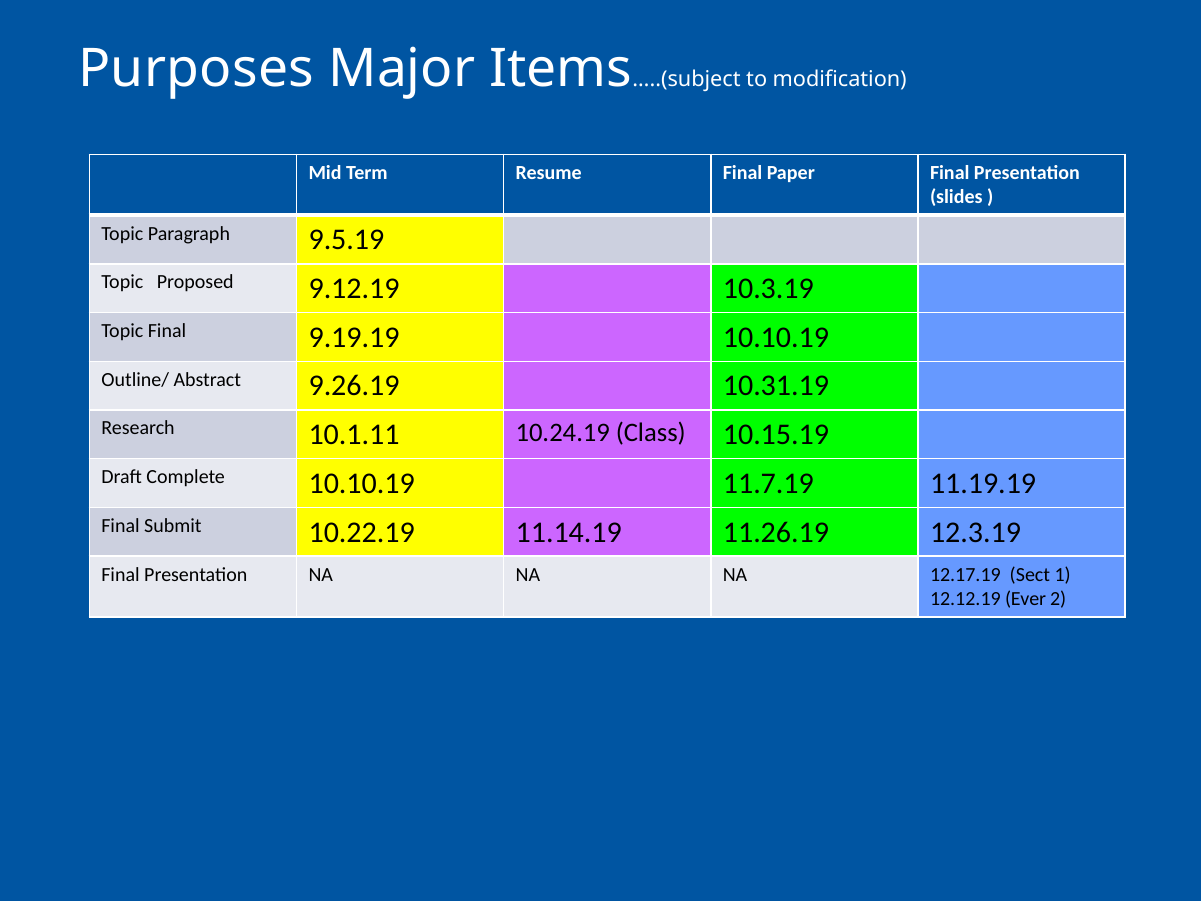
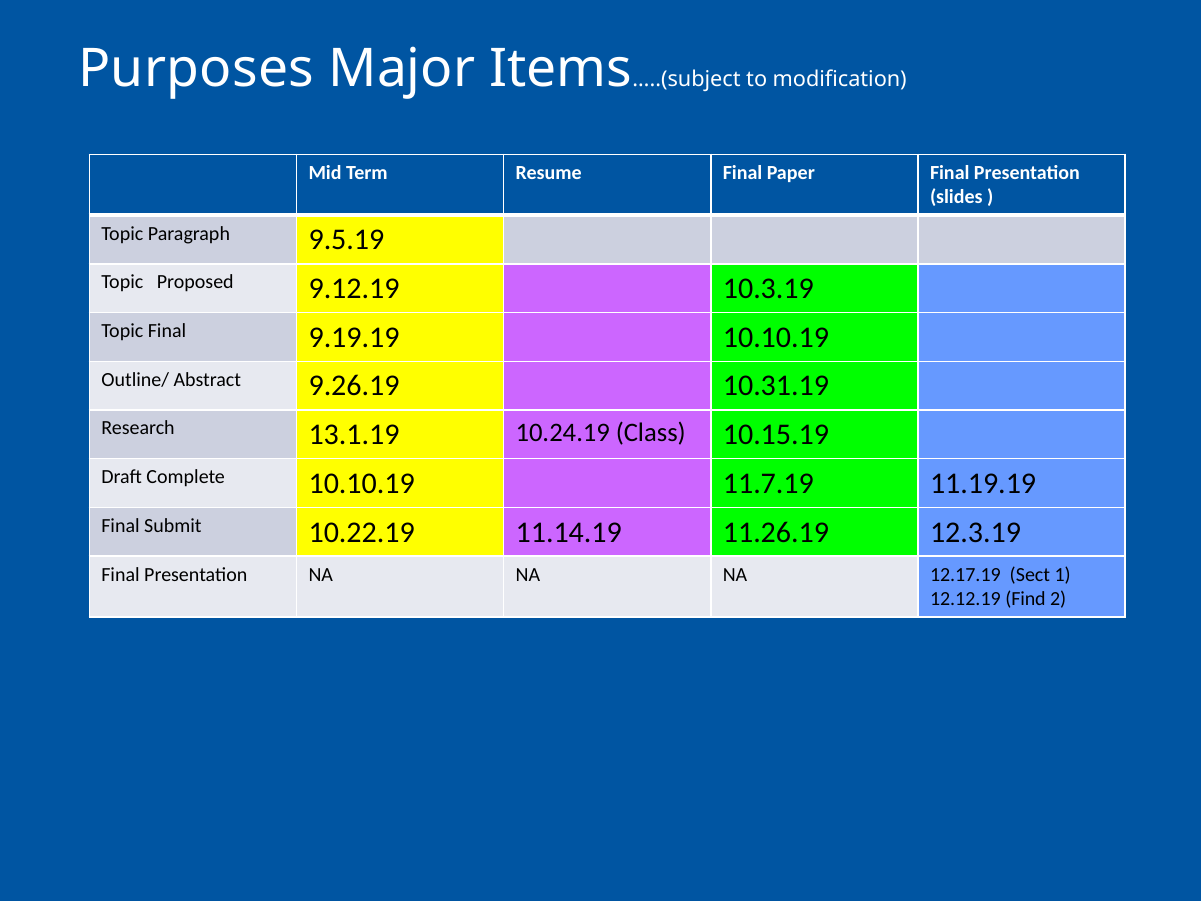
10.1.11: 10.1.11 -> 13.1.19 (354, 435)
Ever: Ever -> Find (1025, 599)
